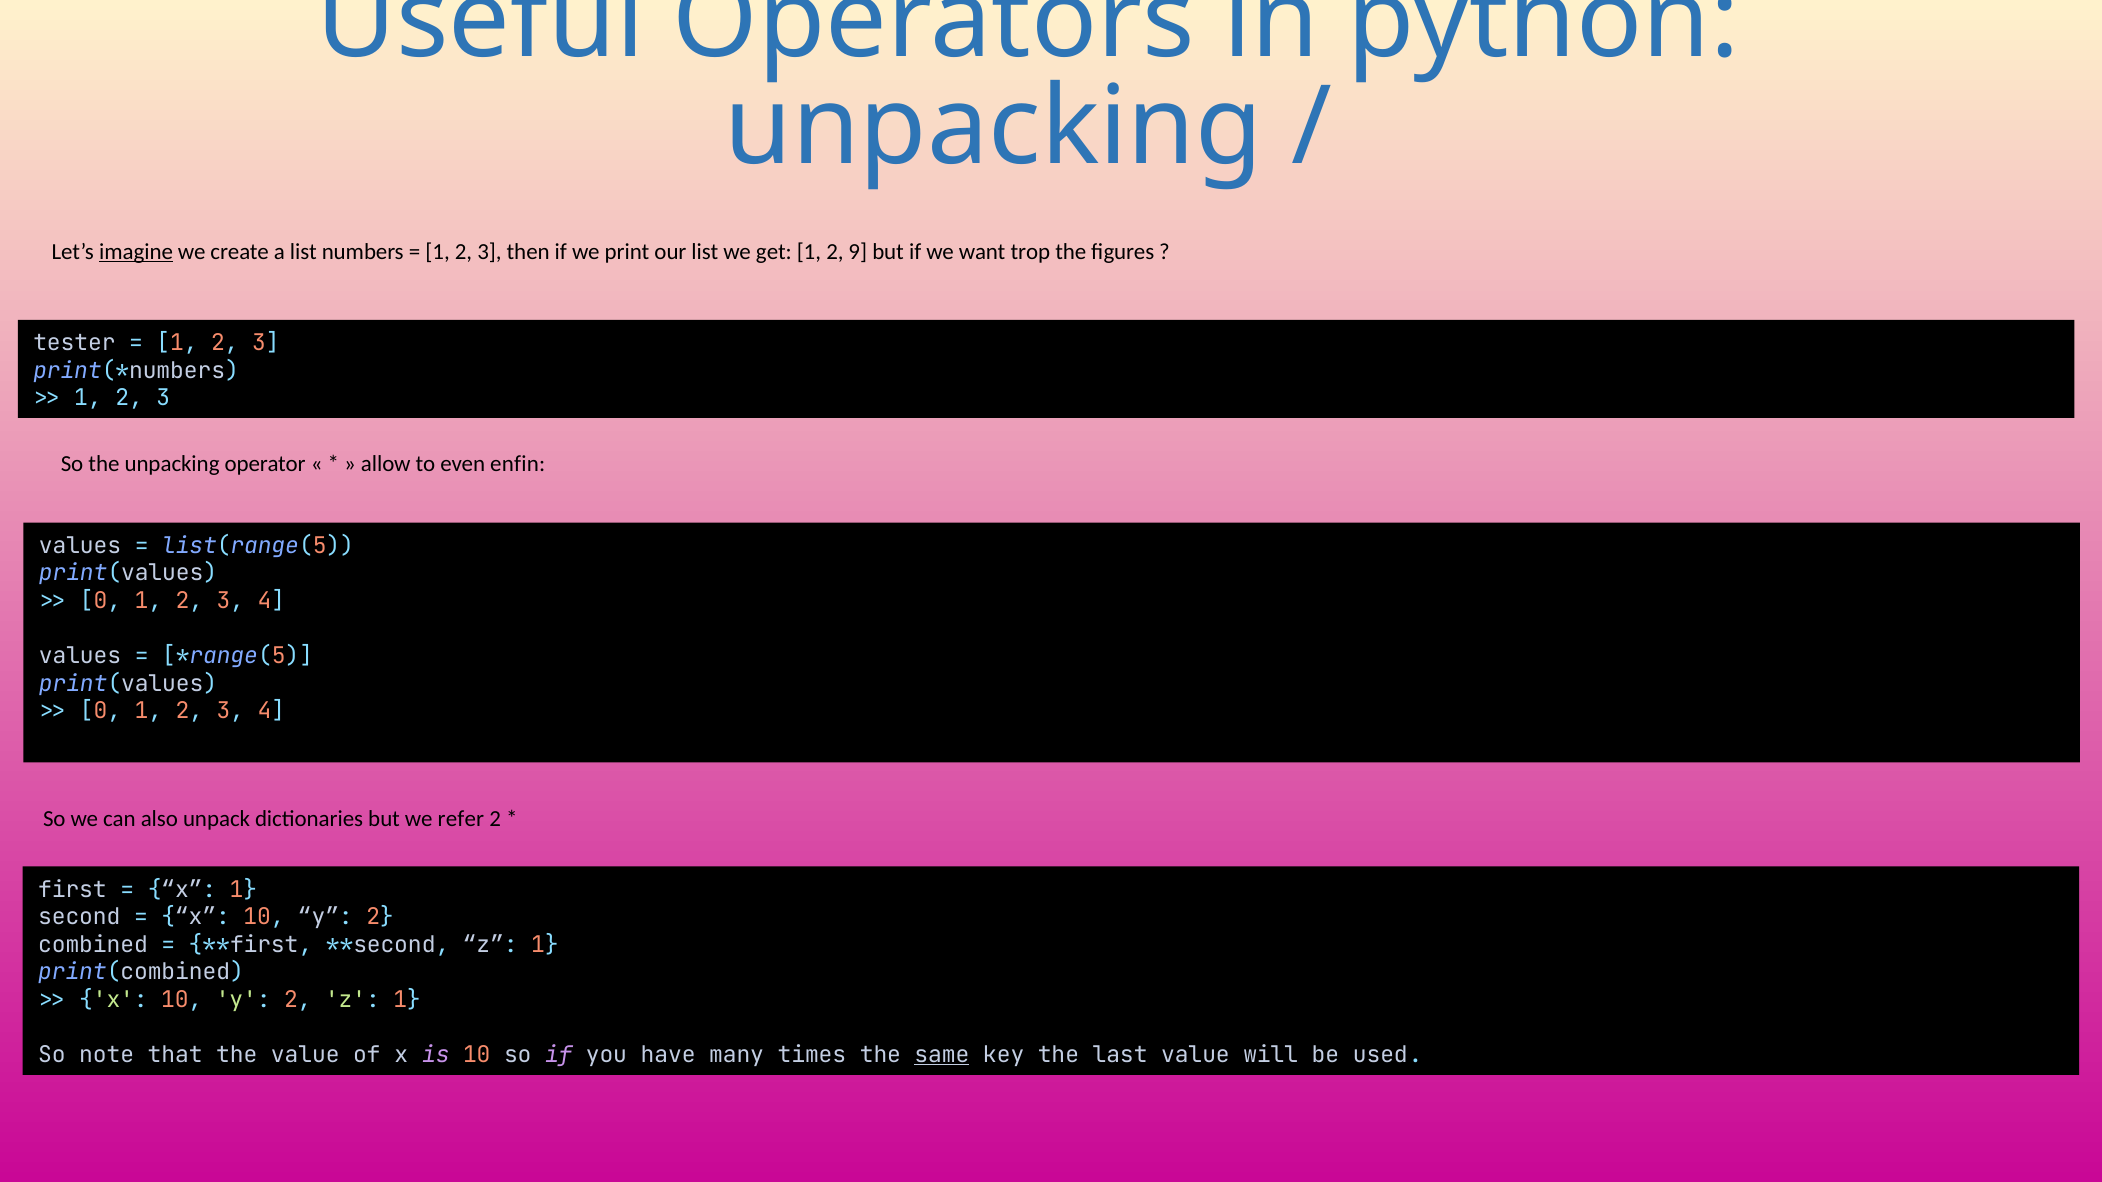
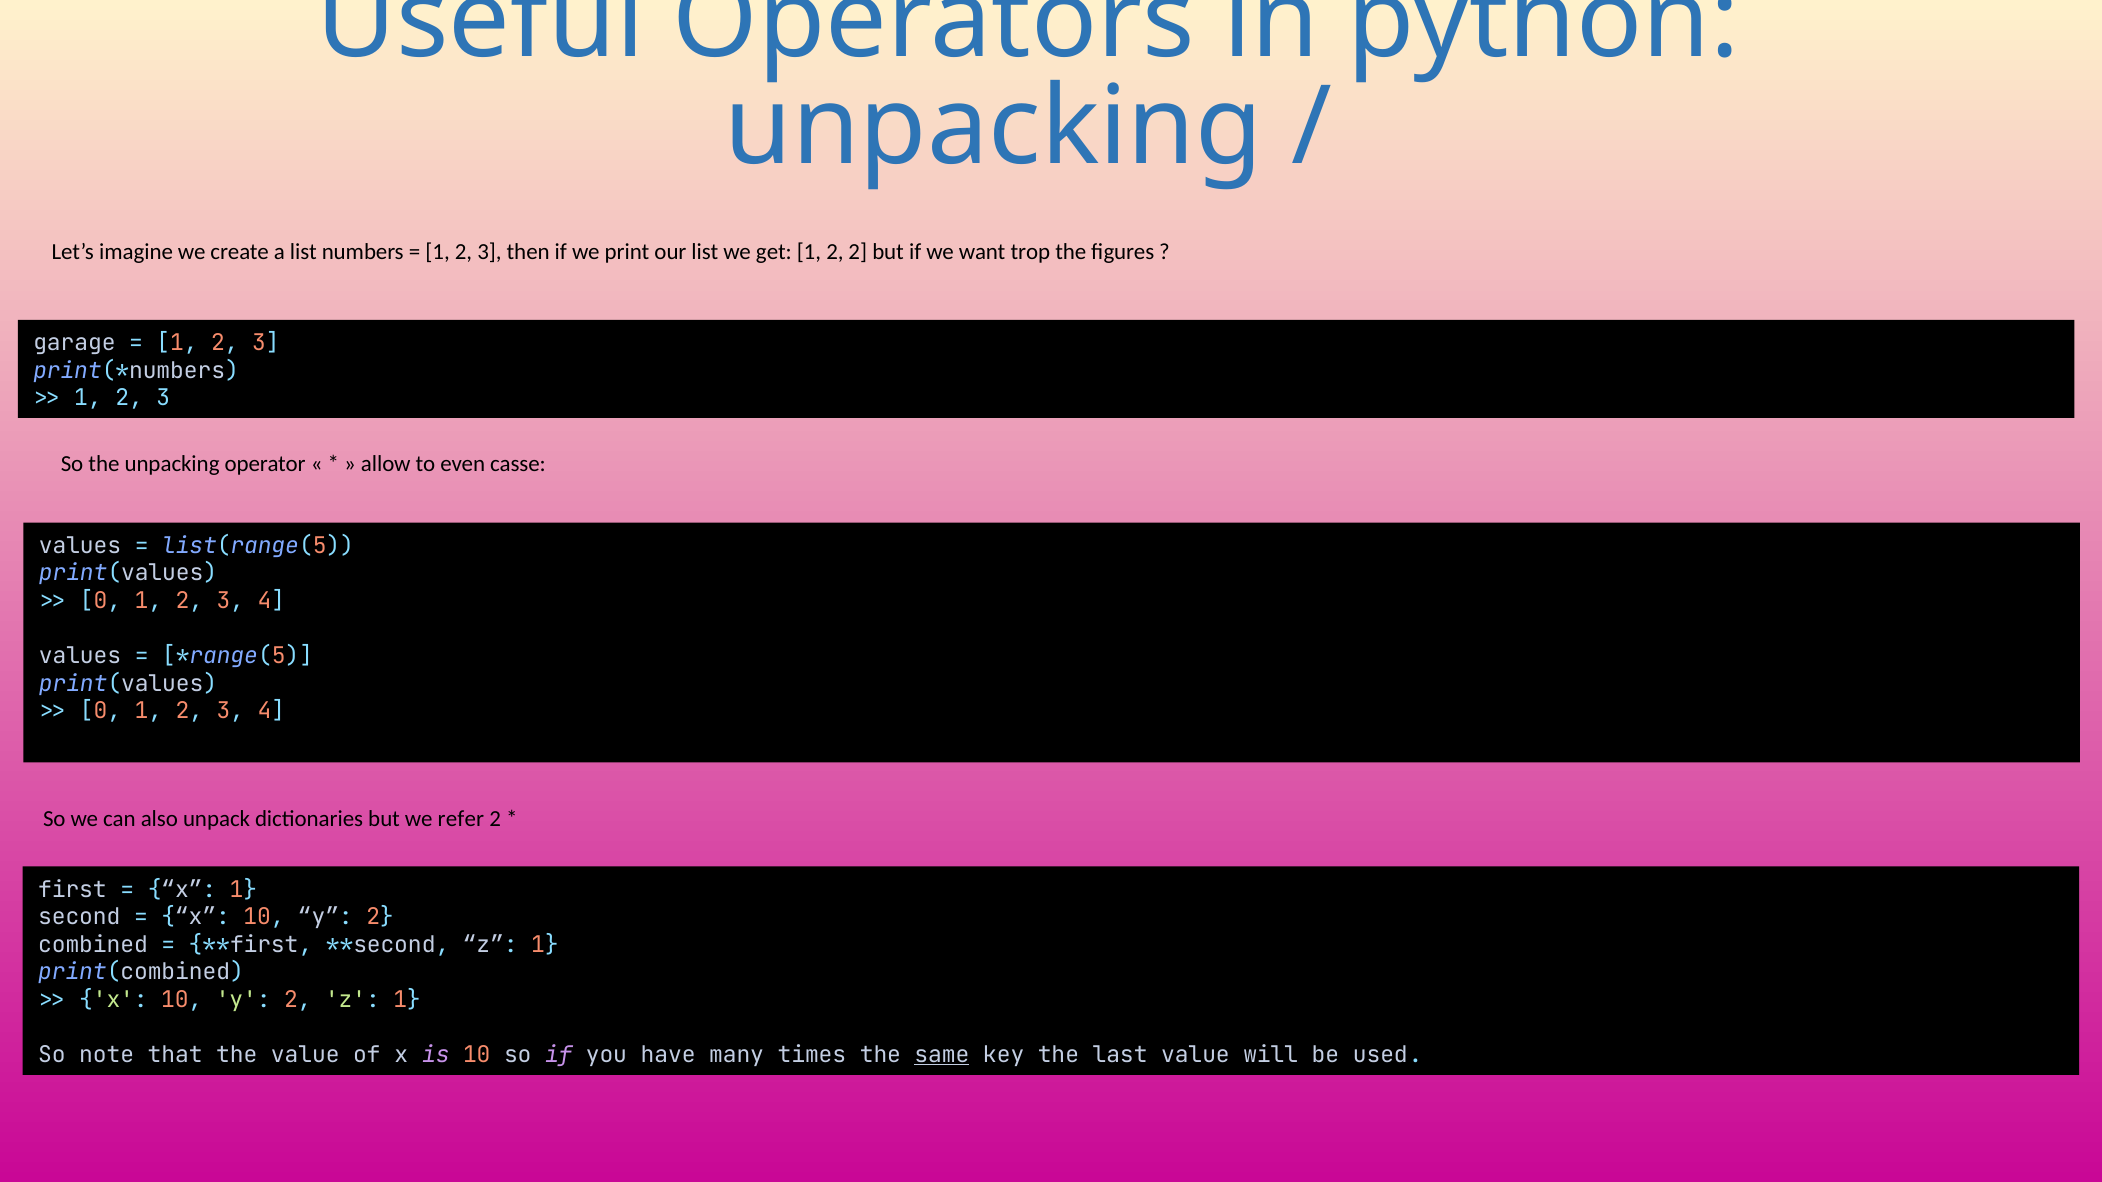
imagine underline: present -> none (136, 252)
2 9: 9 -> 2 (858, 252)
tester: tester -> garage (74, 343)
enfin: enfin -> casse (518, 464)
